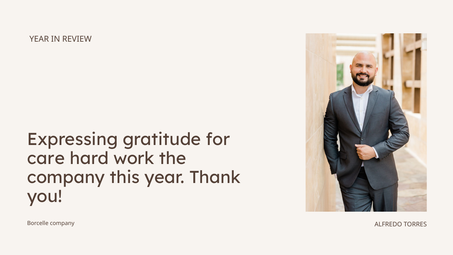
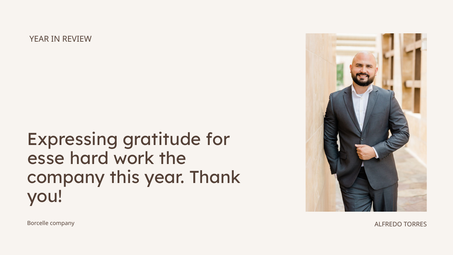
care: care -> esse (46, 158)
